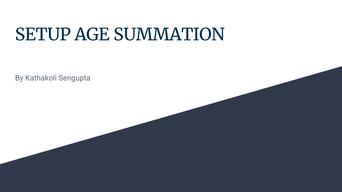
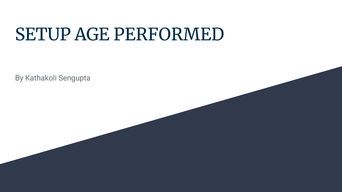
SUMMATION: SUMMATION -> PERFORMED (169, 35)
